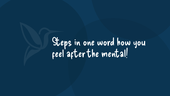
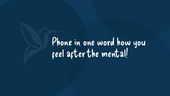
Steps: Steps -> Phone (62, 42)
